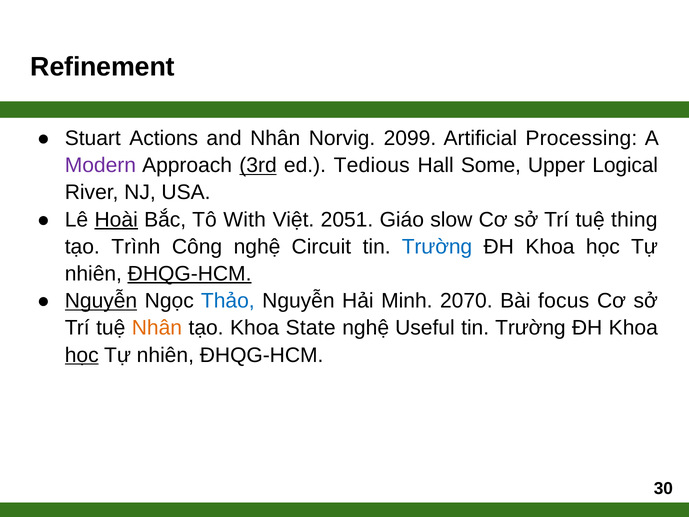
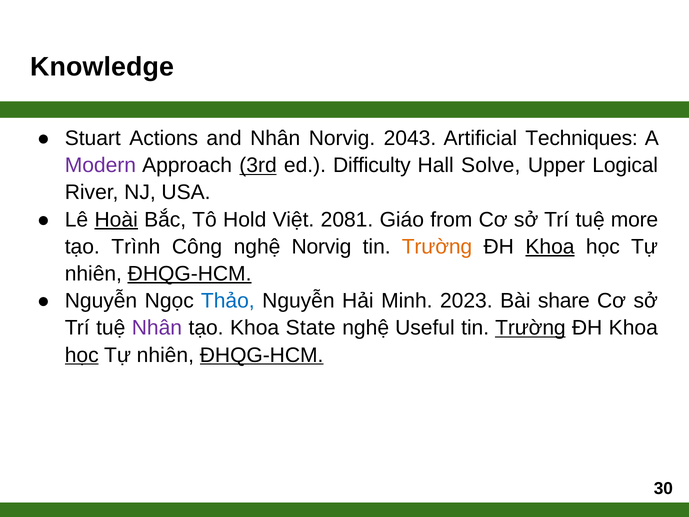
Refinement: Refinement -> Knowledge (102, 67)
2099: 2099 -> 2043 (410, 138)
Processing: Processing -> Techniques (582, 138)
Tedious: Tedious -> Difficulty (372, 165)
Some: Some -> Solve (491, 165)
With: With -> Hold (245, 220)
2051: 2051 -> 2081 (347, 220)
slow: slow -> from (451, 220)
thing: thing -> more (635, 220)
nghệ Circuit: Circuit -> Norvig (321, 247)
Trường colour: blue -> orange (437, 247)
Khoa underline: none -> present (550, 247)
Nguyễn underline: present -> none (101, 301)
2070: 2070 -> 2023 (466, 301)
focus: focus -> share (564, 301)
Nhân colour: orange -> purple (157, 328)
Trường underline: none -> present (530, 328)
ĐHQG-HCM underline: none -> present (262, 355)
